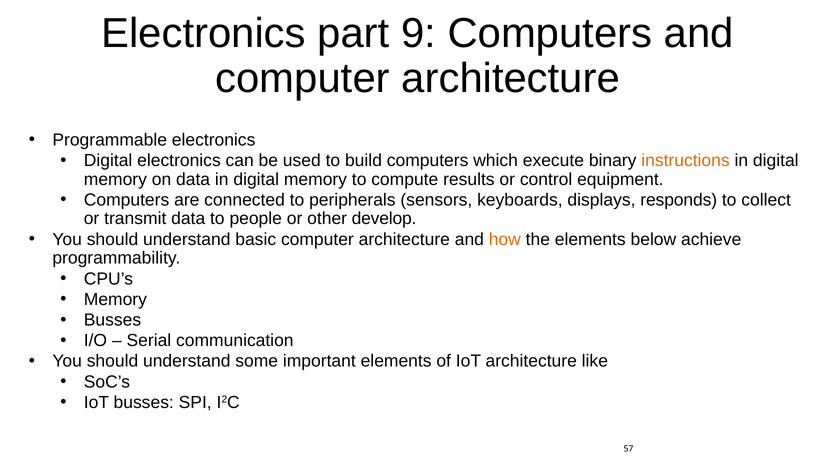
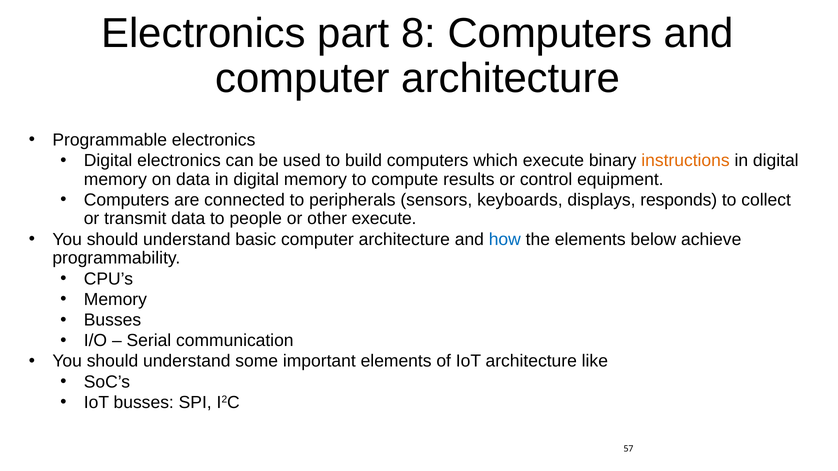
9: 9 -> 8 (419, 33)
other develop: develop -> execute (384, 219)
how colour: orange -> blue (505, 240)
